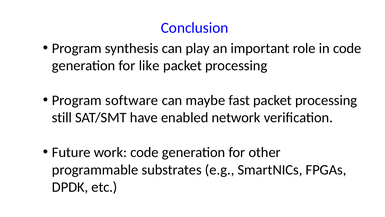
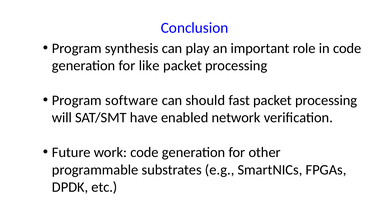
maybe: maybe -> should (205, 100)
still: still -> will (62, 117)
